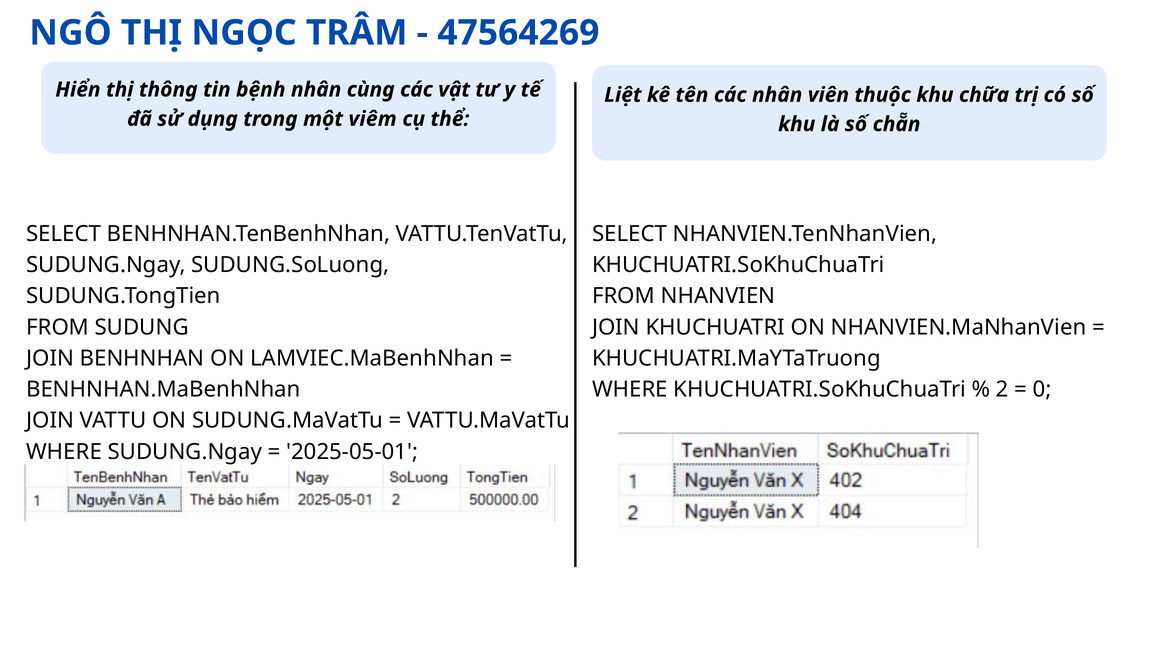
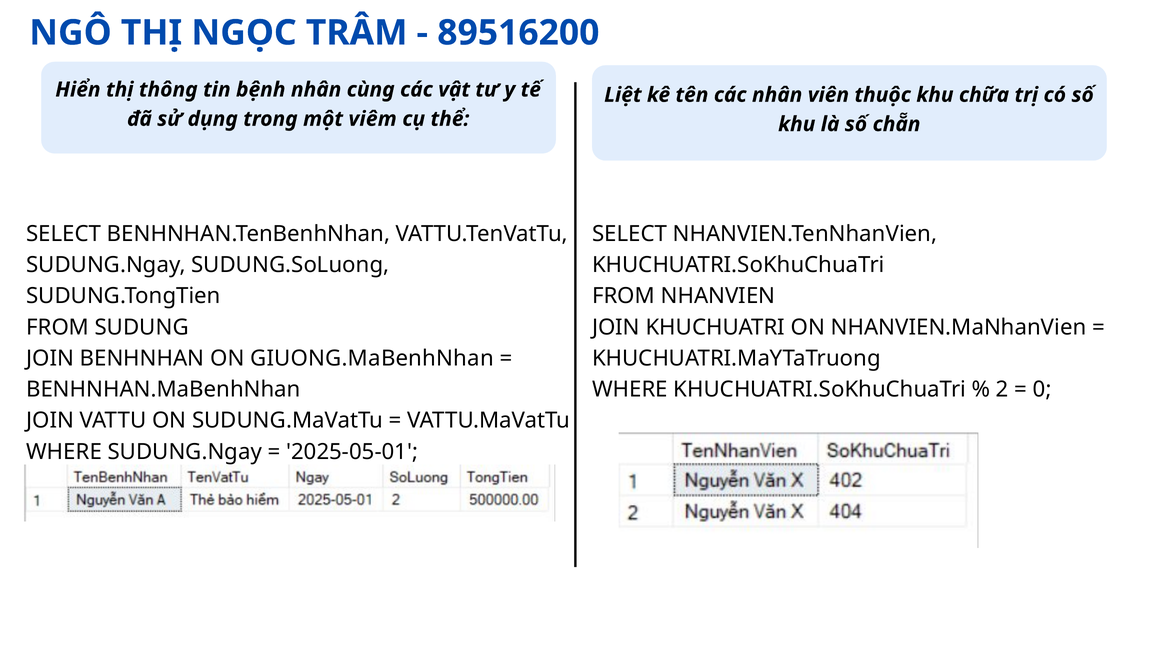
47564269: 47564269 -> 89516200 (518, 33)
LAMVIEC.MaBenhNhan: LAMVIEC.MaBenhNhan -> GIUONG.MaBenhNhan (372, 359)
